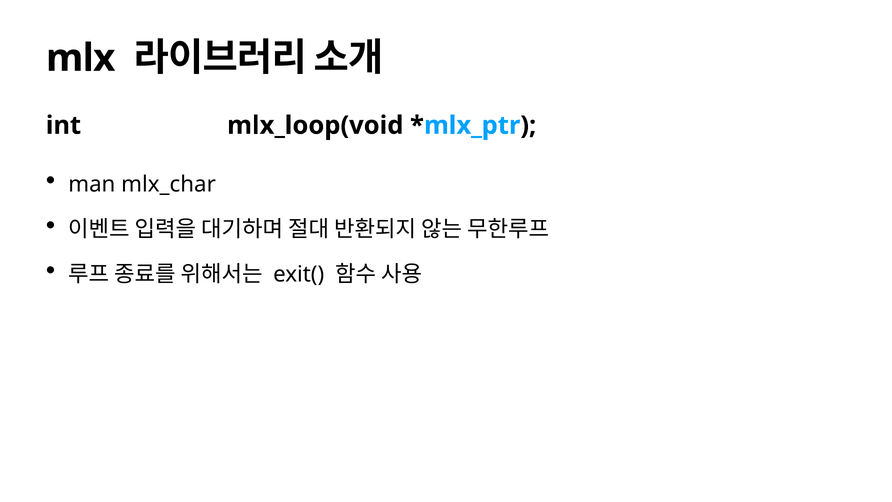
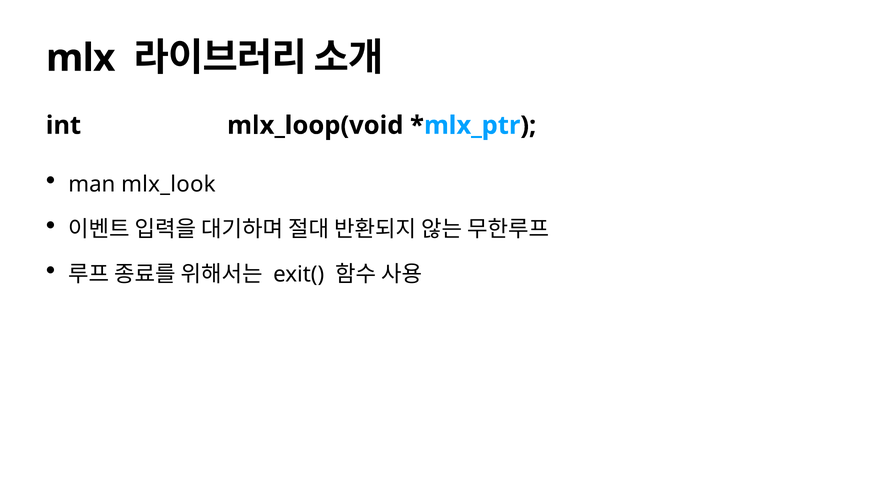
mlx_char: mlx_char -> mlx_look (168, 184)
